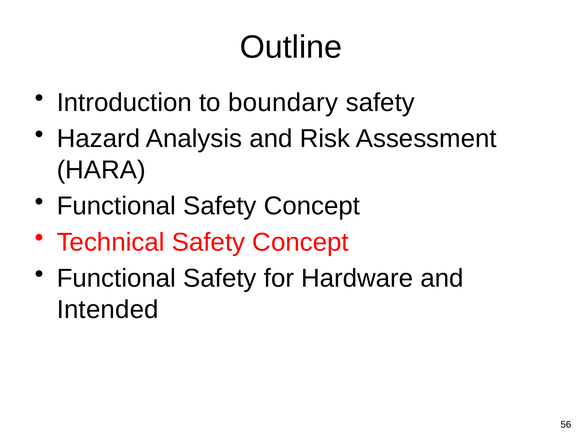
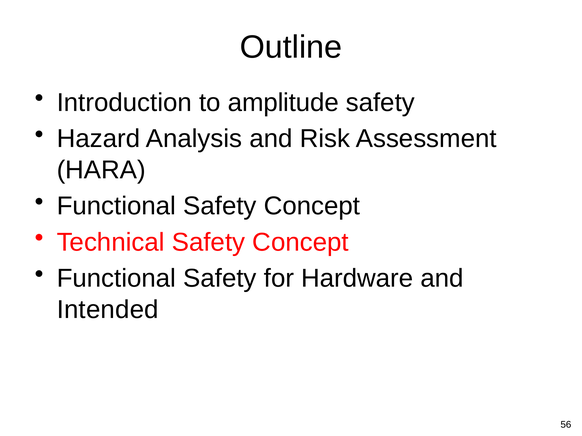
boundary: boundary -> amplitude (283, 103)
